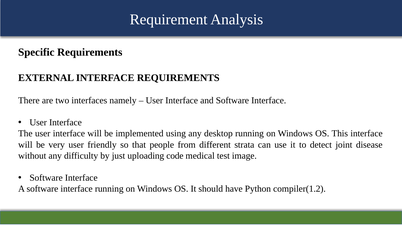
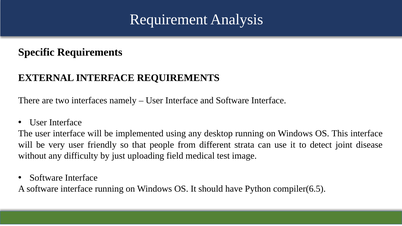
code: code -> field (175, 156)
compiler(1.2: compiler(1.2 -> compiler(6.5 (300, 189)
